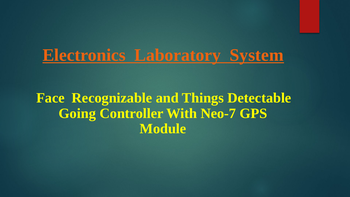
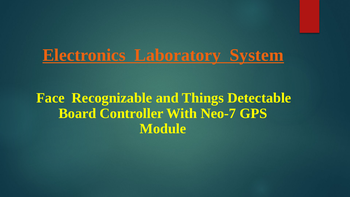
Going: Going -> Board (77, 113)
